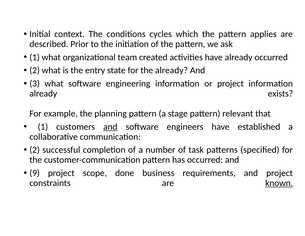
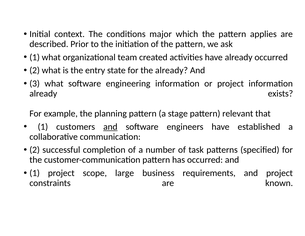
cycles: cycles -> major (161, 34)
9: 9 -> 1 (35, 173)
done: done -> large (125, 173)
known underline: present -> none (279, 183)
